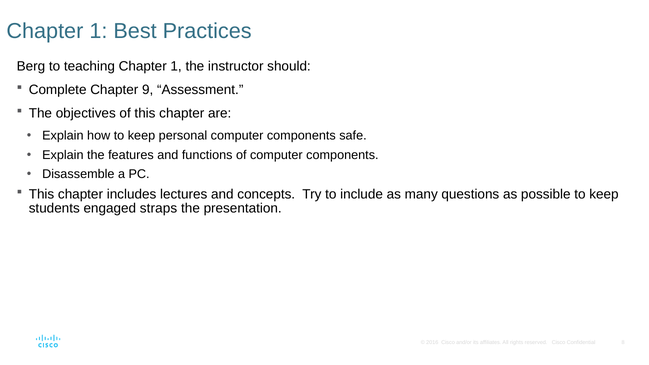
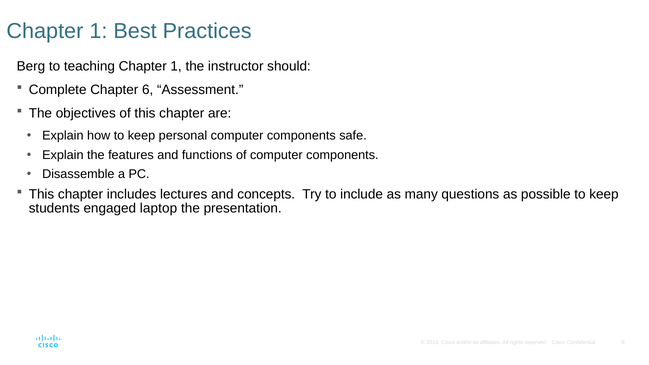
9: 9 -> 6 (148, 90)
straps: straps -> laptop (159, 208)
